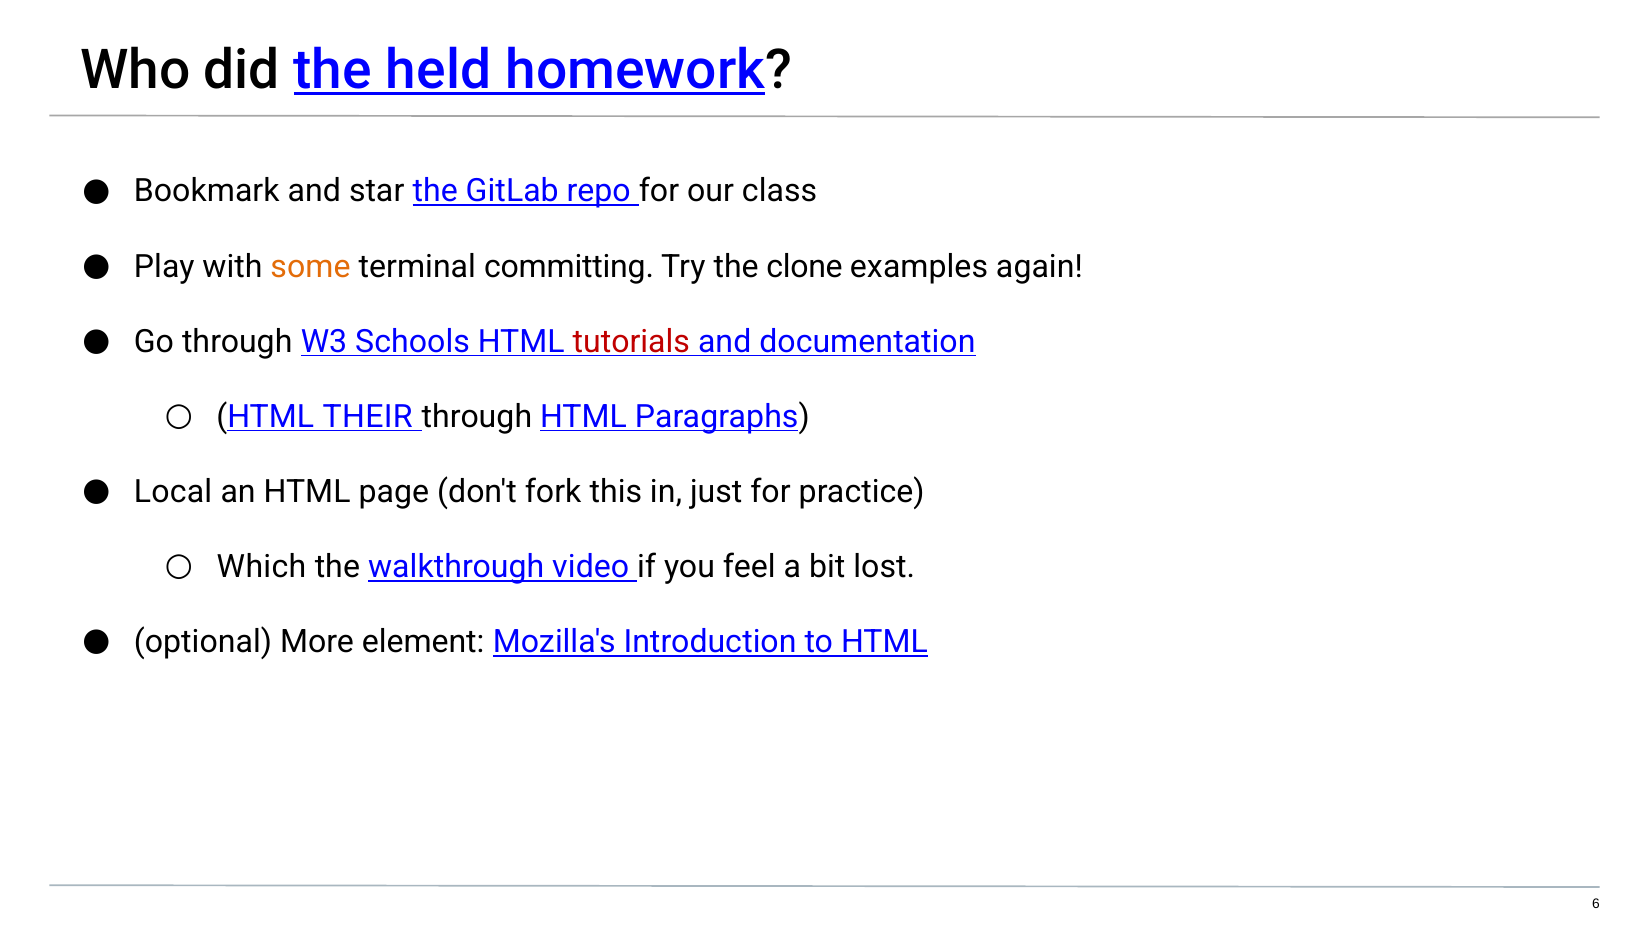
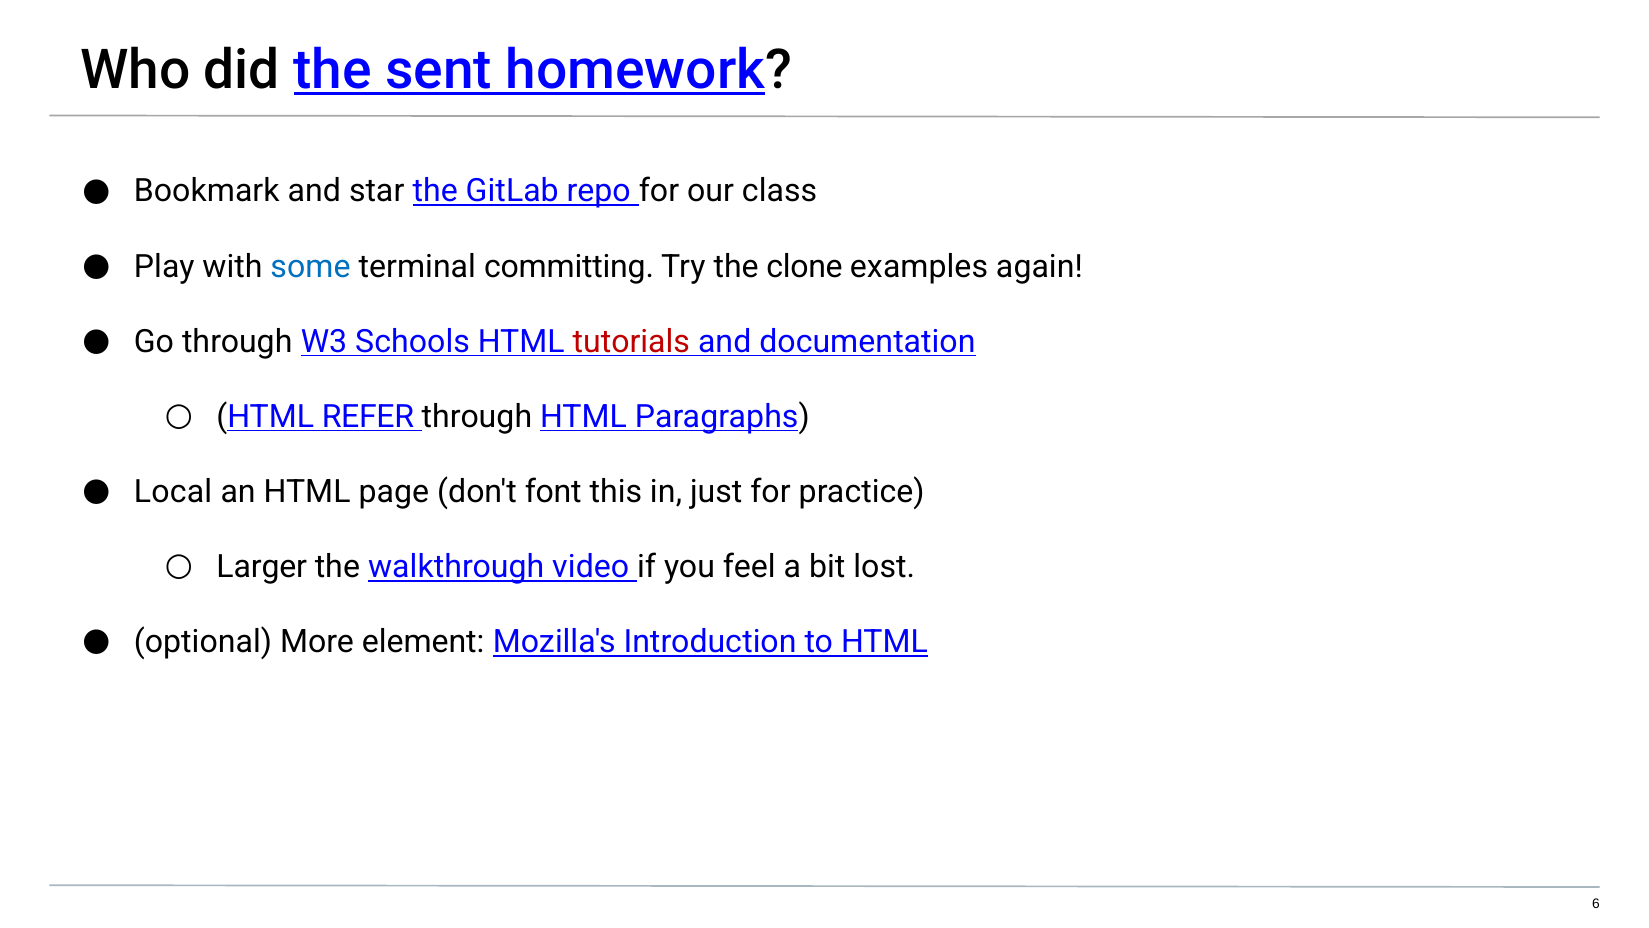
held: held -> sent (439, 70)
some colour: orange -> blue (311, 266)
THEIR: THEIR -> REFER (368, 417)
fork: fork -> font (553, 492)
Which: Which -> Larger (262, 567)
